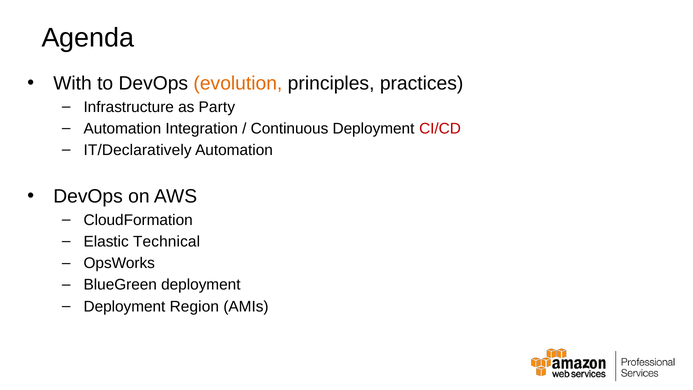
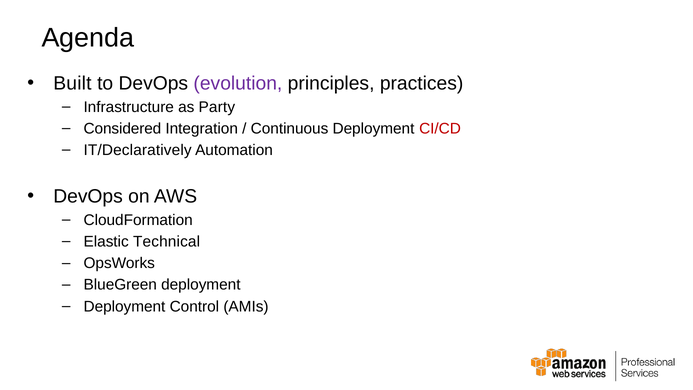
With: With -> Built (72, 83)
evolution colour: orange -> purple (238, 83)
Automation: Automation -> Considered (122, 129)
Region: Region -> Control (194, 306)
